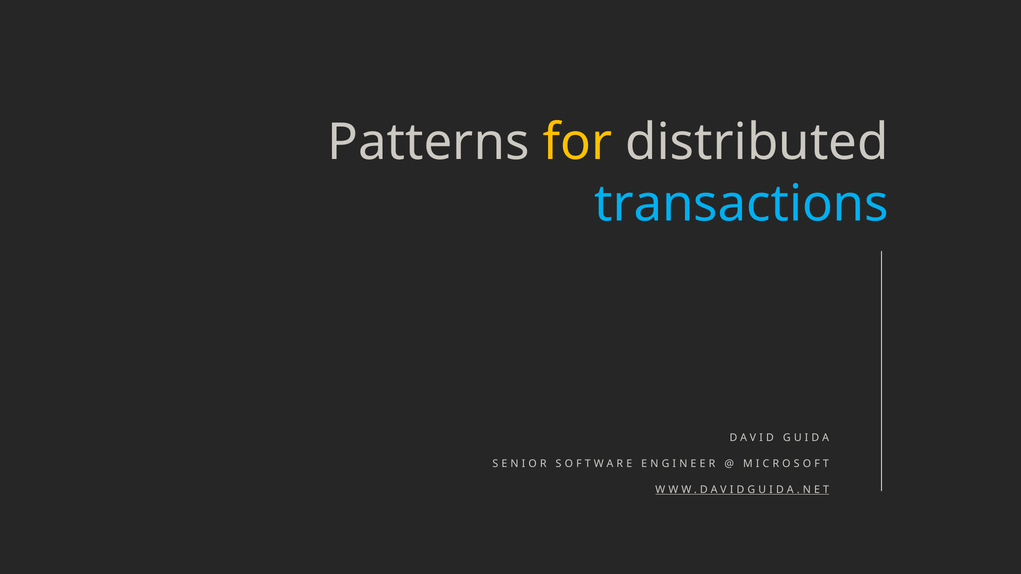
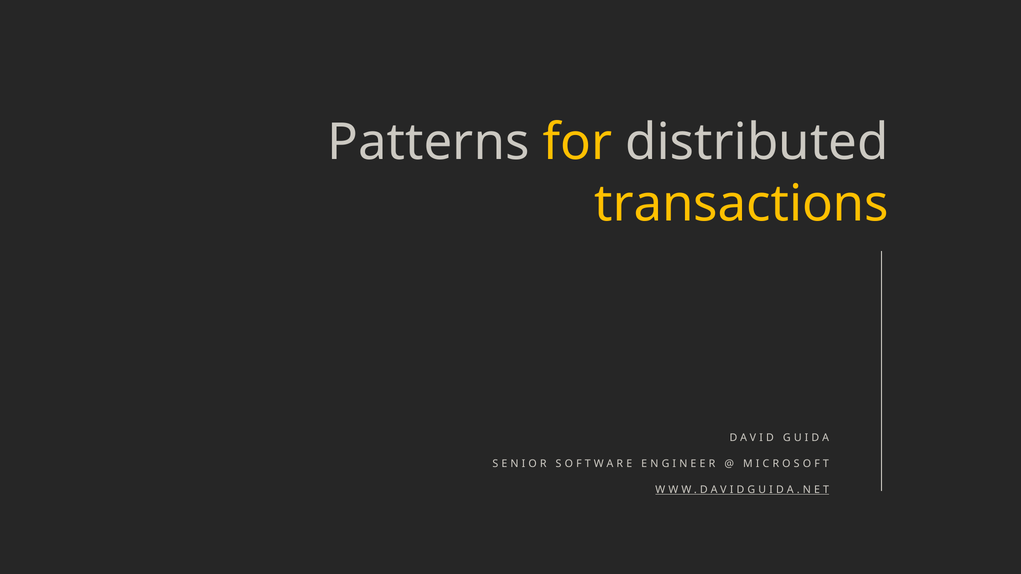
transactions colour: light blue -> yellow (742, 204)
